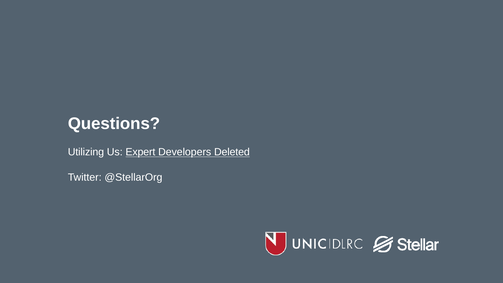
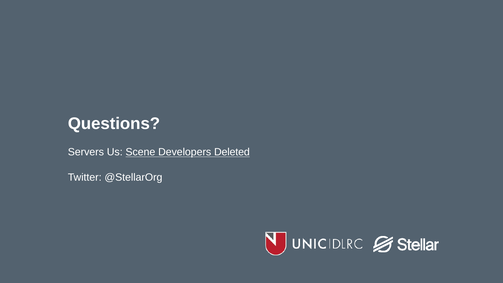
Utilizing: Utilizing -> Servers (86, 152)
Expert: Expert -> Scene (140, 152)
